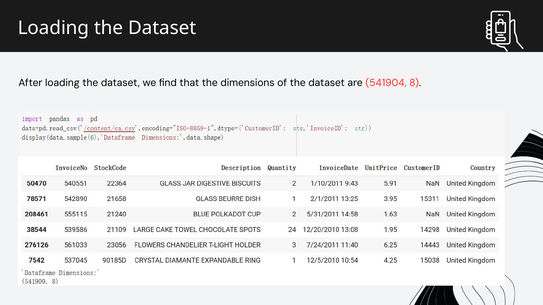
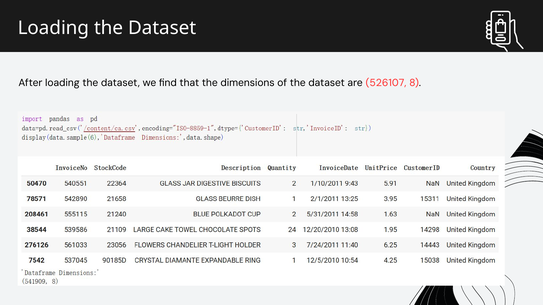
541904: 541904 -> 526107 (386, 83)
